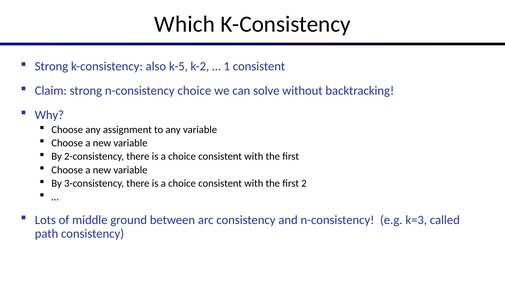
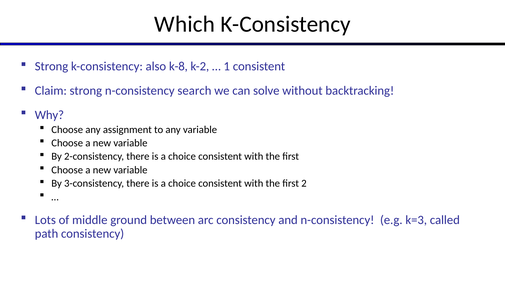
k-5: k-5 -> k-8 (178, 67)
n-consistency choice: choice -> search (194, 91)
